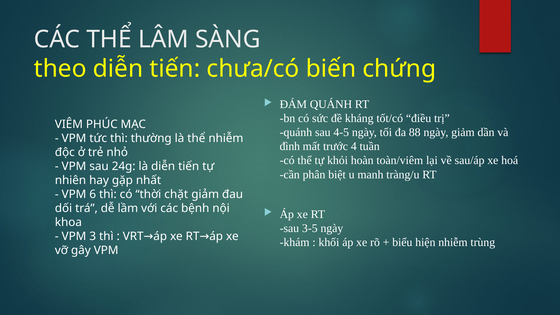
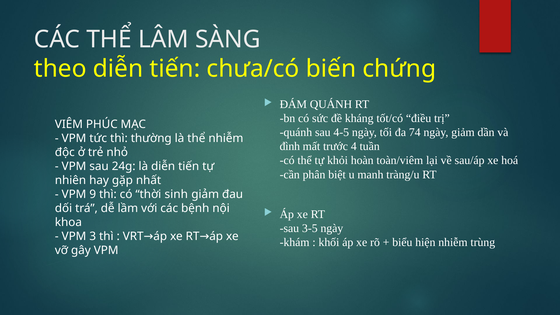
88: 88 -> 74 (415, 132)
6: 6 -> 9 (93, 194)
chặt: chặt -> sinh (176, 194)
